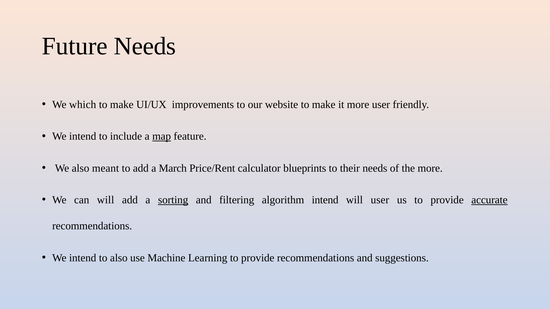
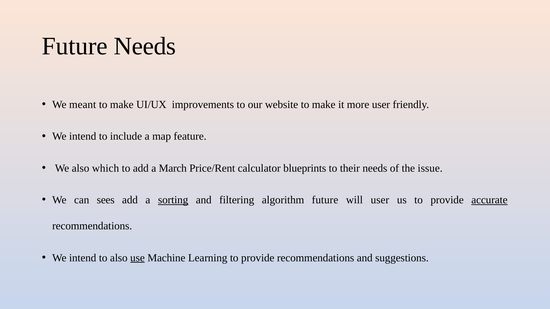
which: which -> meant (83, 105)
map underline: present -> none (162, 137)
meant: meant -> which (106, 168)
the more: more -> issue (430, 168)
can will: will -> sees (106, 200)
algorithm intend: intend -> future (325, 200)
use underline: none -> present (137, 258)
